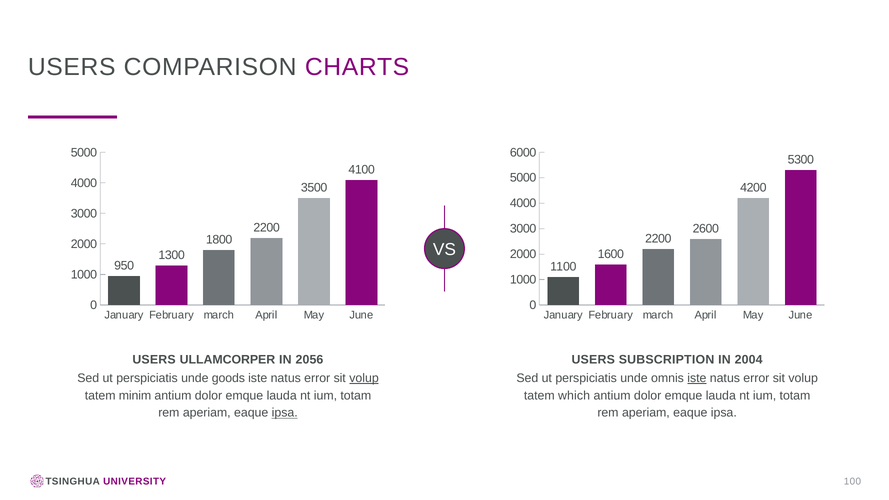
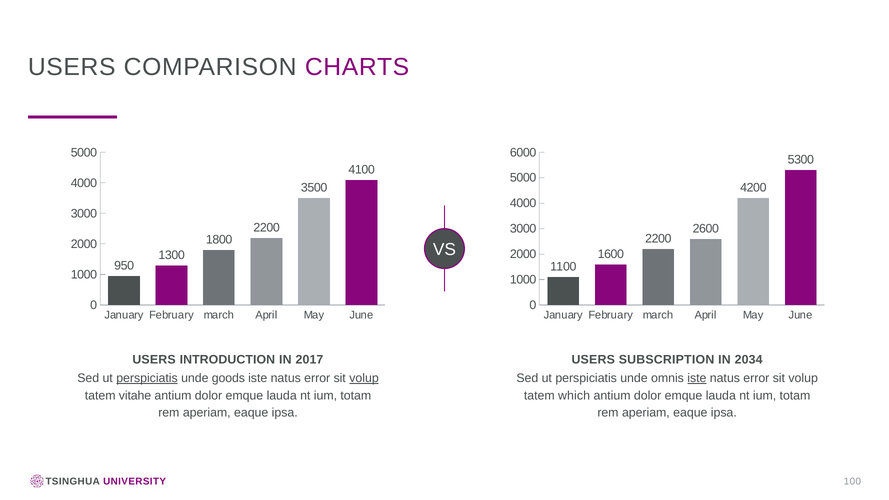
ULLAMCORPER: ULLAMCORPER -> INTRODUCTION (227, 360)
2056: 2056 -> 2017 (309, 360)
2004: 2004 -> 2034 (749, 360)
perspiciatis underline: none -> present (147, 378)
minim: minim -> vitahe (135, 396)
ipsa underline: present -> none (285, 413)
